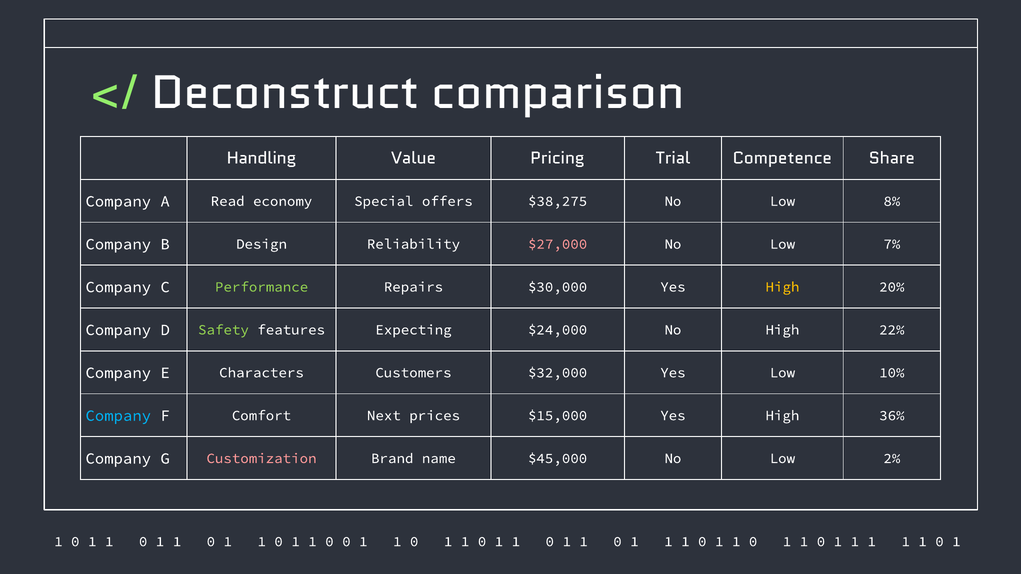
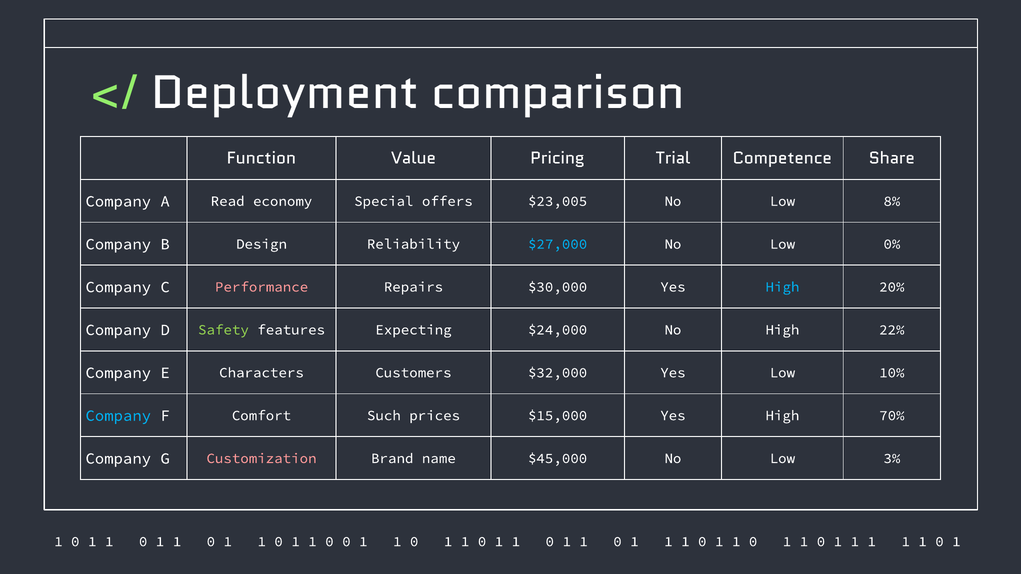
Deconstruct: Deconstruct -> Deployment (285, 93)
Handling: Handling -> Function (261, 158)
$38,275: $38,275 -> $23,005 (558, 201)
$27,000 colour: pink -> light blue (558, 244)
7%: 7% -> 0% (892, 244)
Performance colour: light green -> pink (262, 287)
High colour: yellow -> light blue (782, 287)
Next: Next -> Such (384, 416)
36%: 36% -> 70% (892, 416)
2%: 2% -> 3% (892, 459)
